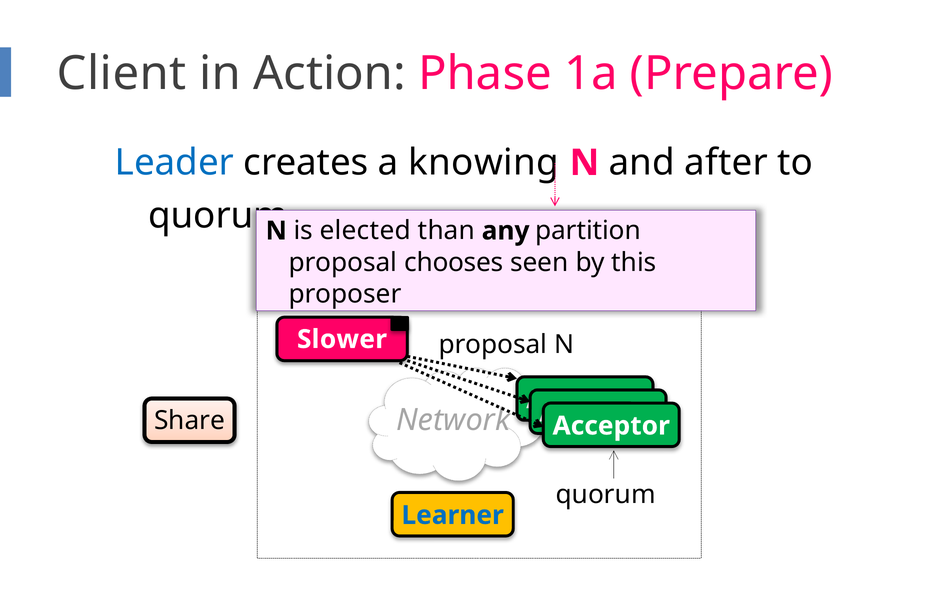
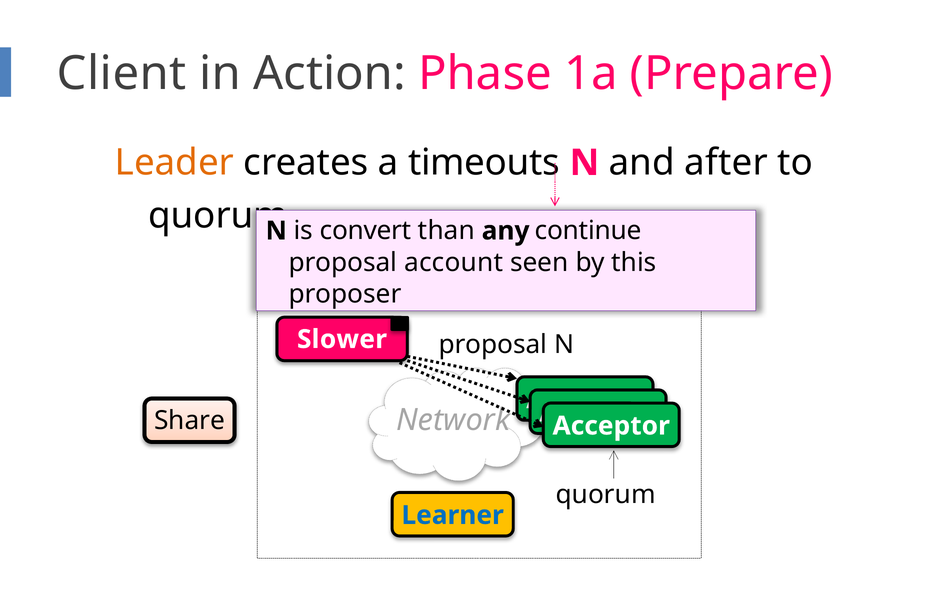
Leader colour: blue -> orange (174, 163)
knowing: knowing -> timeouts (484, 163)
elected: elected -> convert (366, 231)
partition: partition -> continue (588, 231)
chooses: chooses -> account (454, 262)
